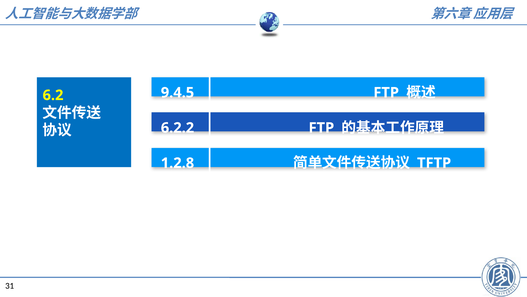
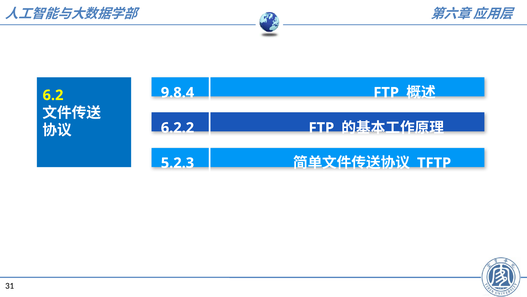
9.4.5: 9.4.5 -> 9.8.4 (177, 92)
1.2.8: 1.2.8 -> 5.2.3 (177, 163)
